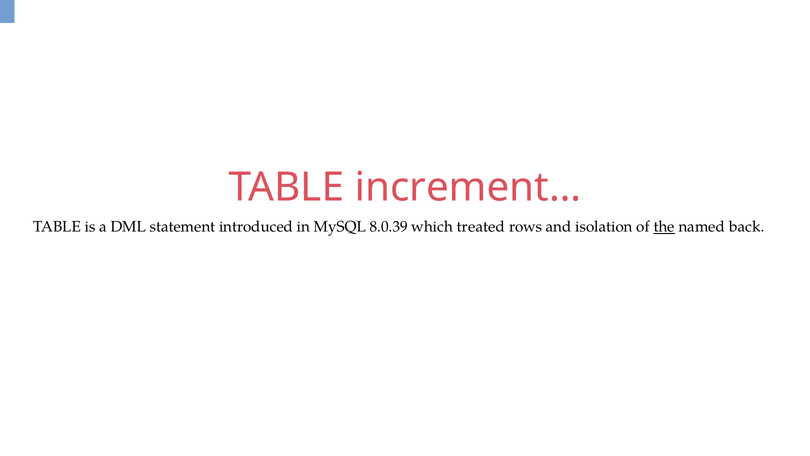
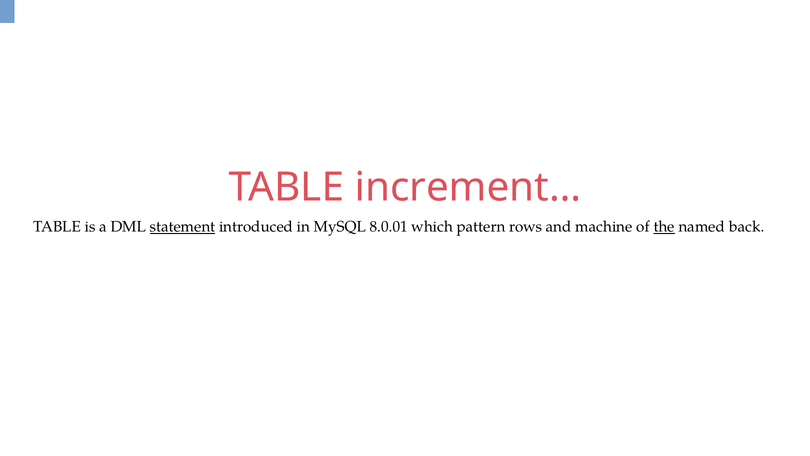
statement underline: none -> present (183, 227)
8.0.39: 8.0.39 -> 8.0.01 (389, 227)
treated: treated -> pattern (481, 227)
isolation: isolation -> machine (604, 227)
